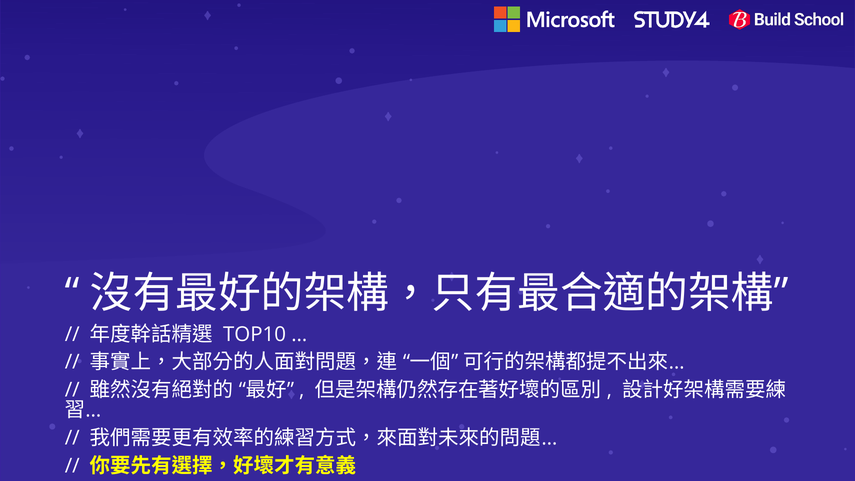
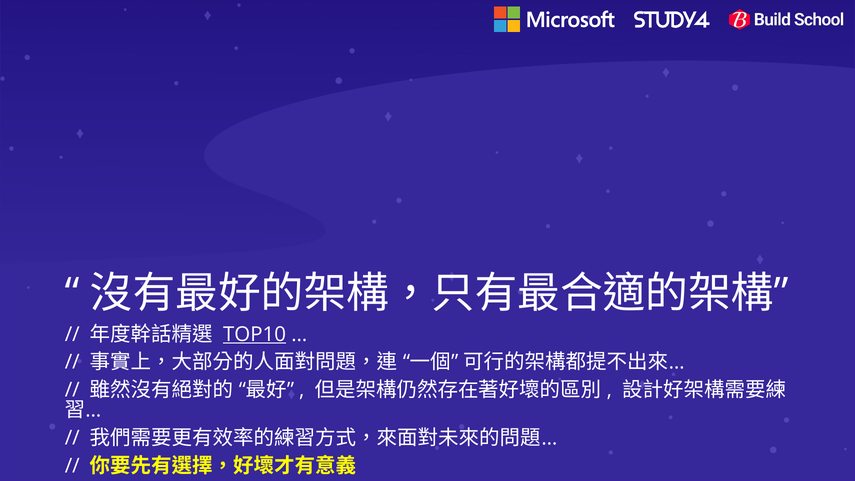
TOP10 underline: none -> present (255, 334)
